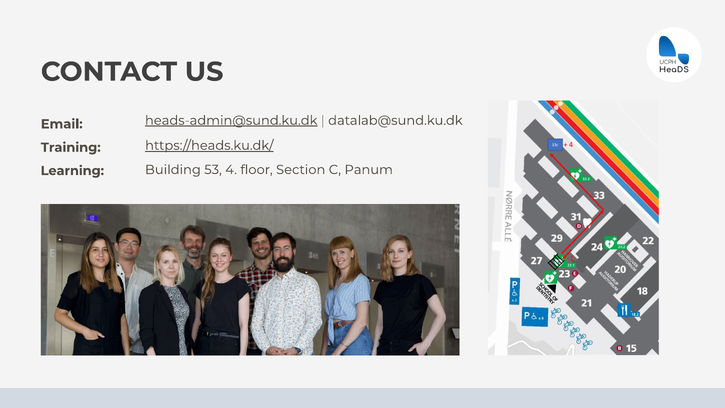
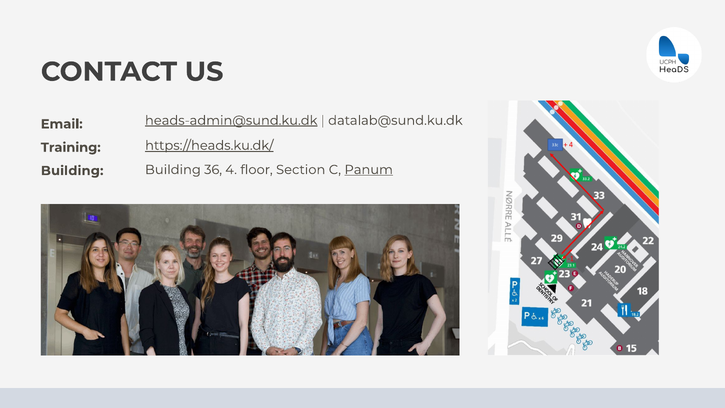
Learning: Learning -> Building (72, 171)
53: 53 -> 36 (213, 170)
Panum underline: none -> present (369, 170)
